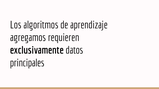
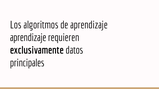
agregamos: agregamos -> aprendizaje (28, 38)
